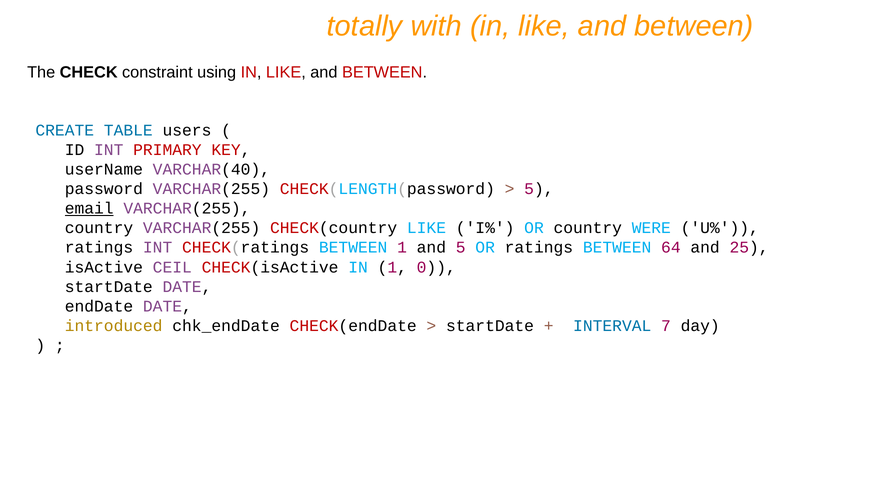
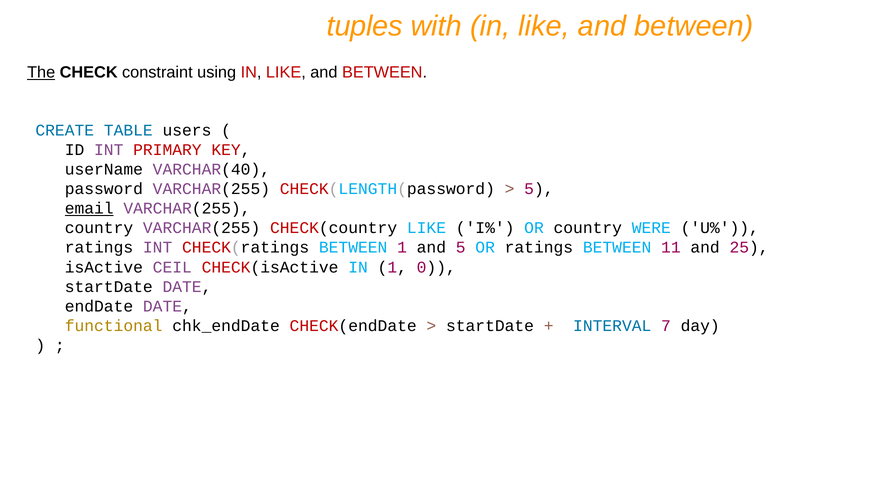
totally: totally -> tuples (365, 26)
The underline: none -> present (41, 72)
64: 64 -> 11 (671, 247)
introduced: introduced -> functional (114, 326)
